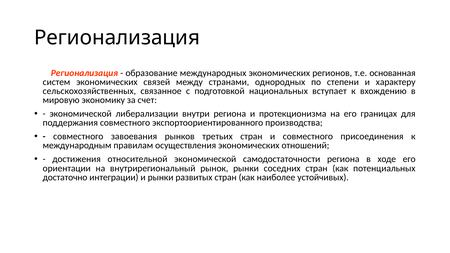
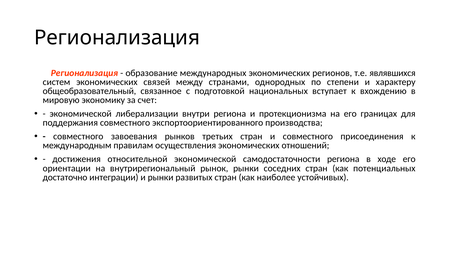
основанная: основанная -> являвшихся (393, 73)
сельскохозяйственных: сельскохозяйственных -> общеобразовательный (89, 91)
